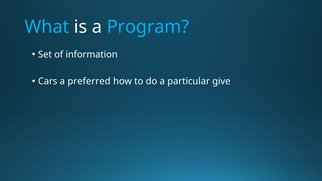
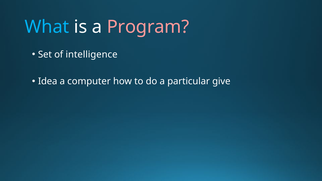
Program colour: light blue -> pink (148, 27)
information: information -> intelligence (92, 54)
Cars: Cars -> Idea (48, 81)
preferred: preferred -> computer (89, 81)
